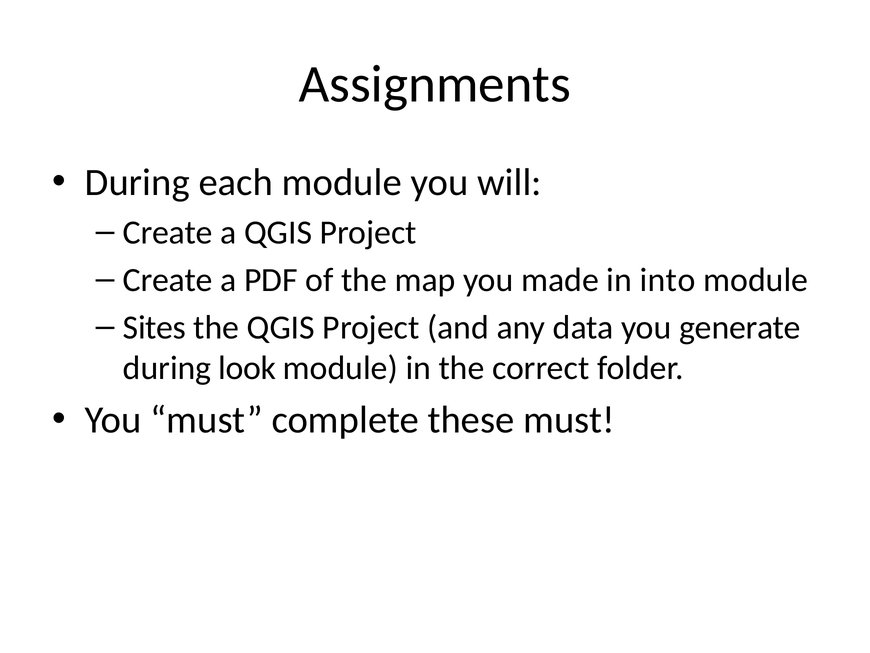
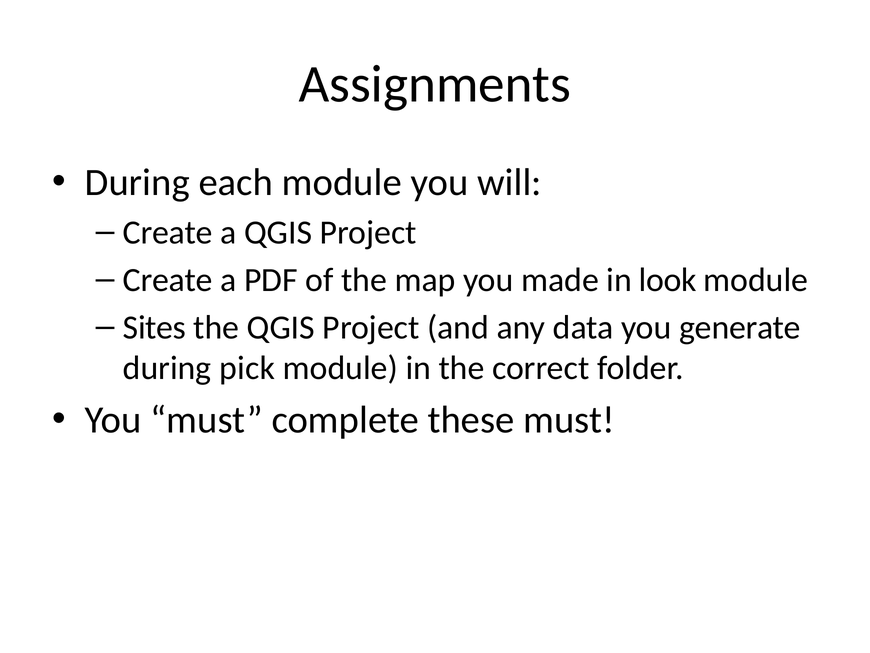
into: into -> look (668, 280)
look: look -> pick (247, 368)
